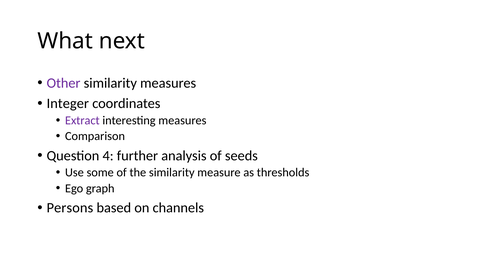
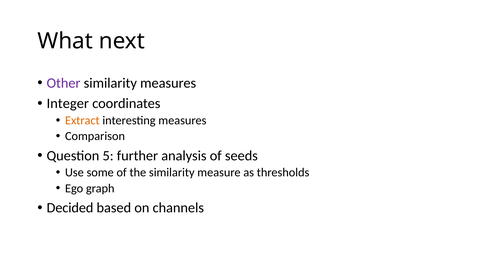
Extract colour: purple -> orange (82, 121)
4: 4 -> 5 (108, 156)
Persons: Persons -> Decided (70, 208)
